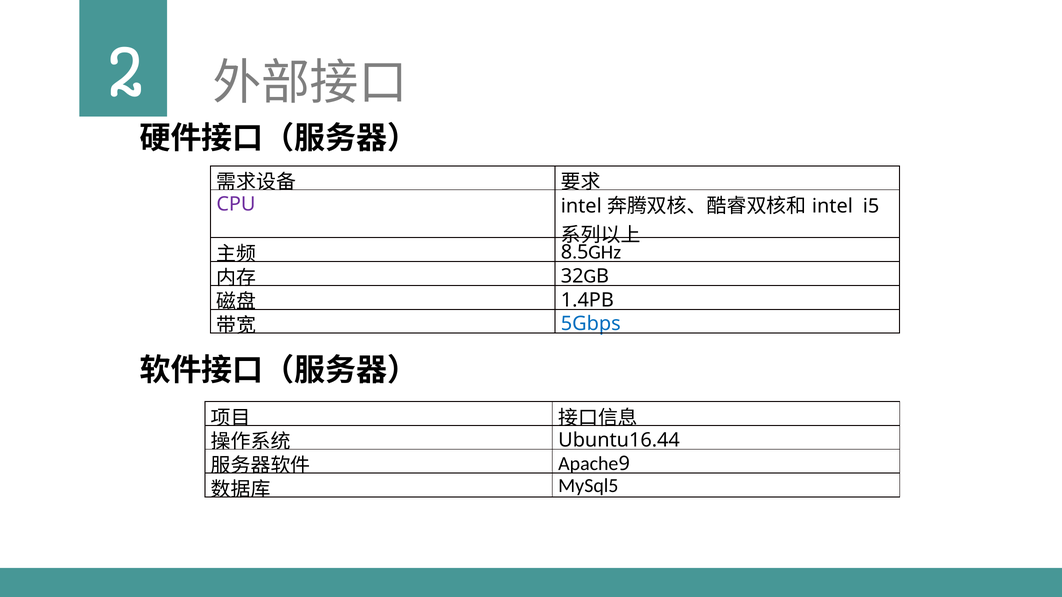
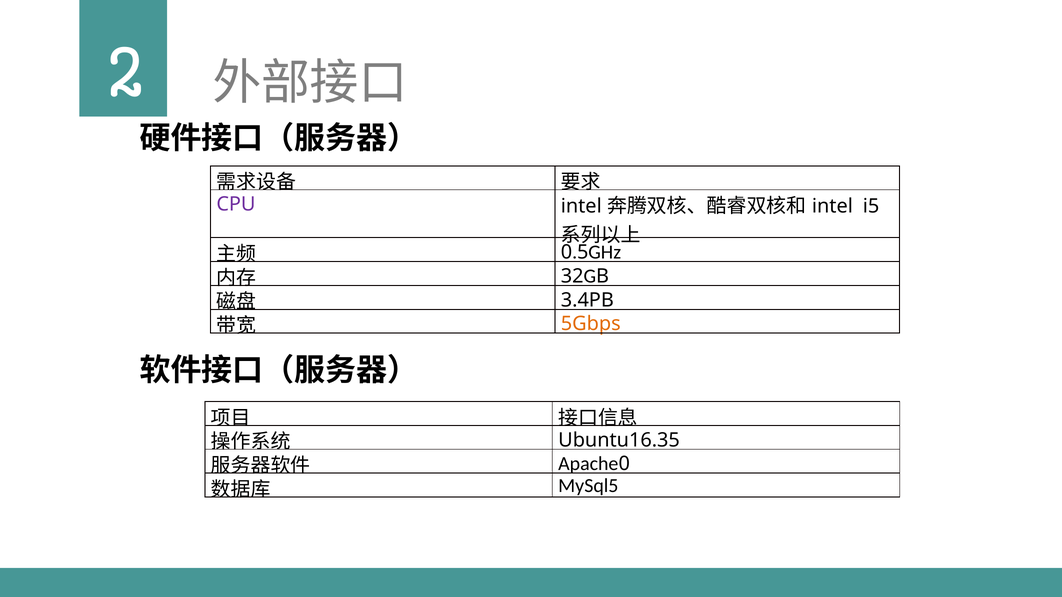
8: 8 -> 0 (567, 252)
1.4PB: 1.4PB -> 3.4PB (587, 300)
5Gbps colour: blue -> orange (591, 324)
Ubuntu16.44: Ubuntu16.44 -> Ubuntu16.35 (619, 440)
9: 9 -> 0 (624, 464)
